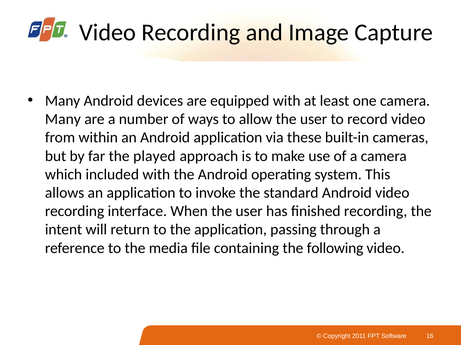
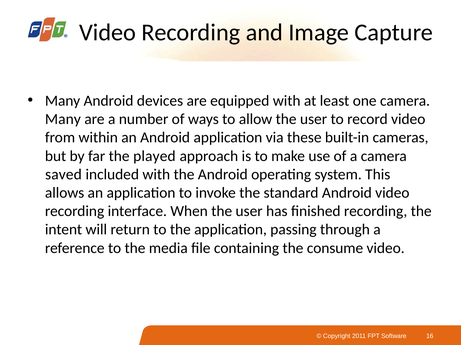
which: which -> saved (63, 175)
following: following -> consume (335, 248)
